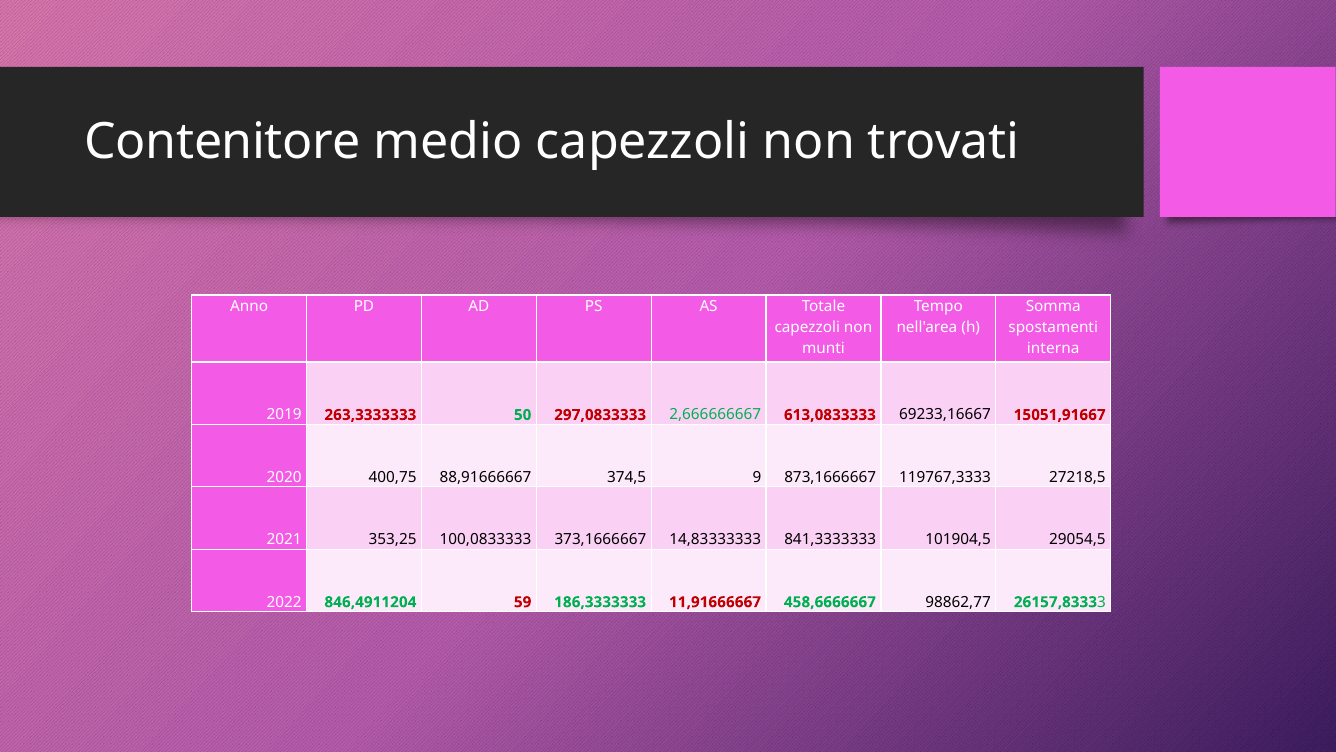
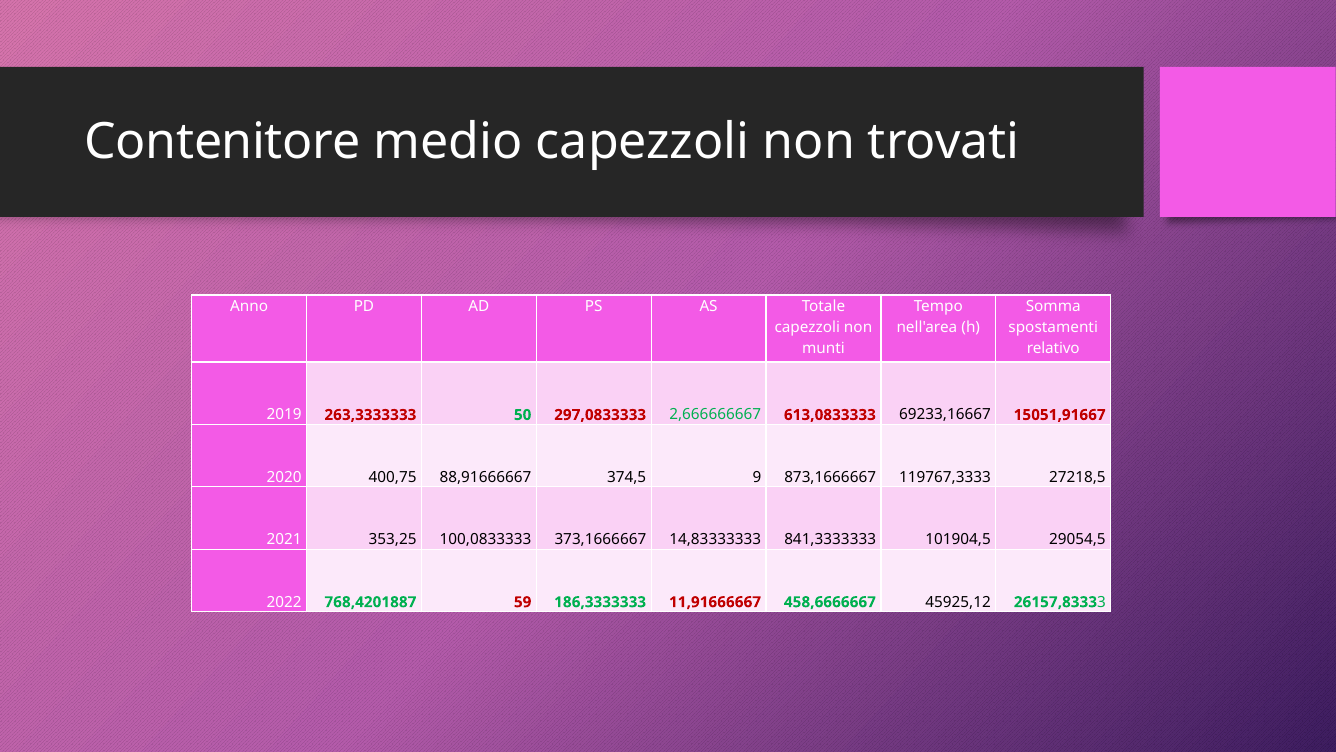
interna: interna -> relativo (1053, 348)
846,4911204: 846,4911204 -> 768,4201887 (370, 602)
98862,77: 98862,77 -> 45925,12 (958, 602)
